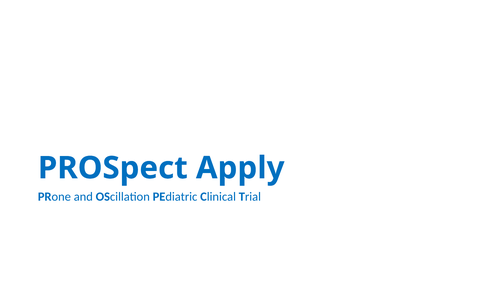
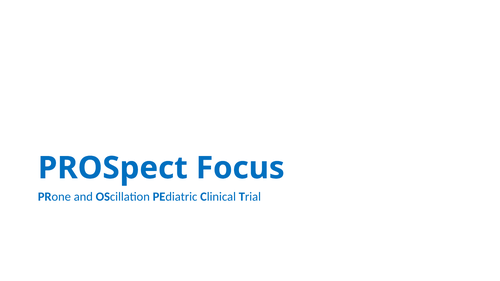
Apply: Apply -> Focus (240, 168)
